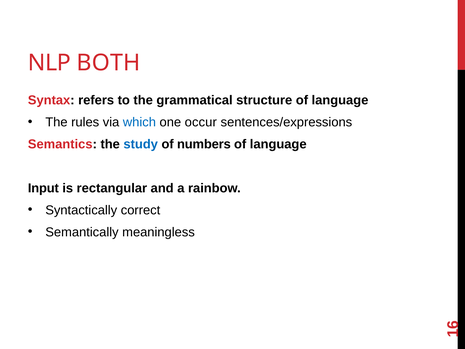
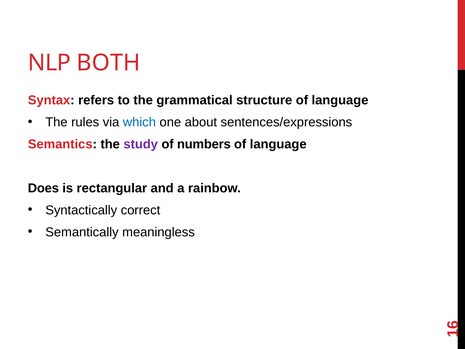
occur: occur -> about (201, 122)
study colour: blue -> purple (141, 144)
Input: Input -> Does (43, 188)
